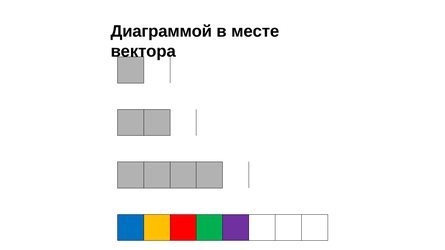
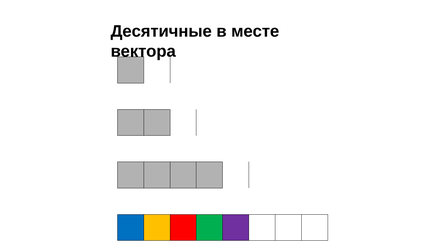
Диаграммой: Диаграммой -> Десятичные (161, 31)
